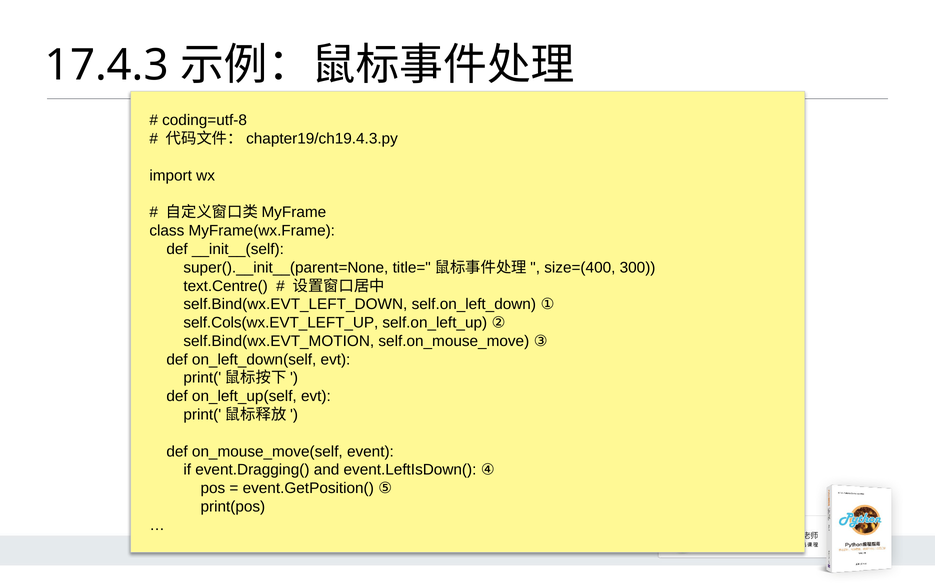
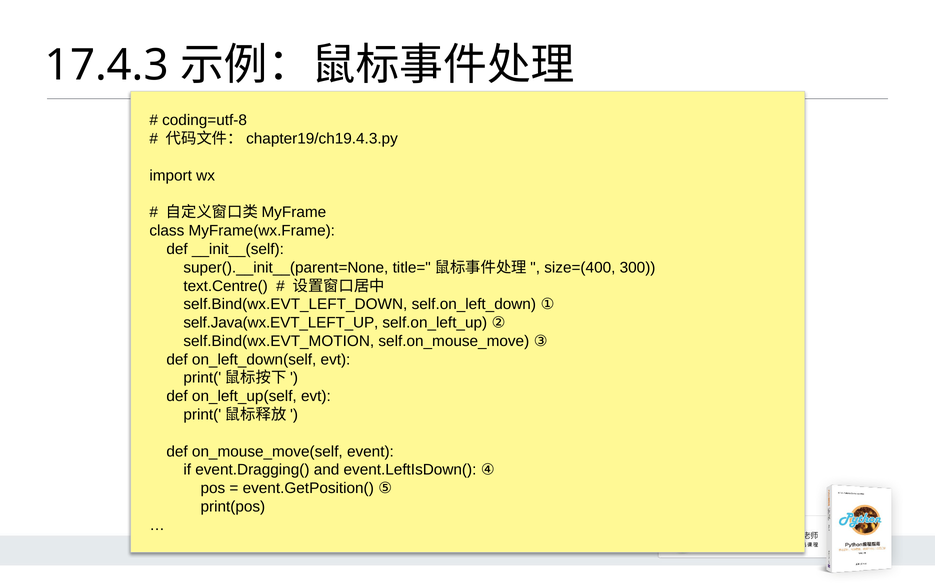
self.Cols(wx.EVT_LEFT_UP: self.Cols(wx.EVT_LEFT_UP -> self.Java(wx.EVT_LEFT_UP (281, 323)
